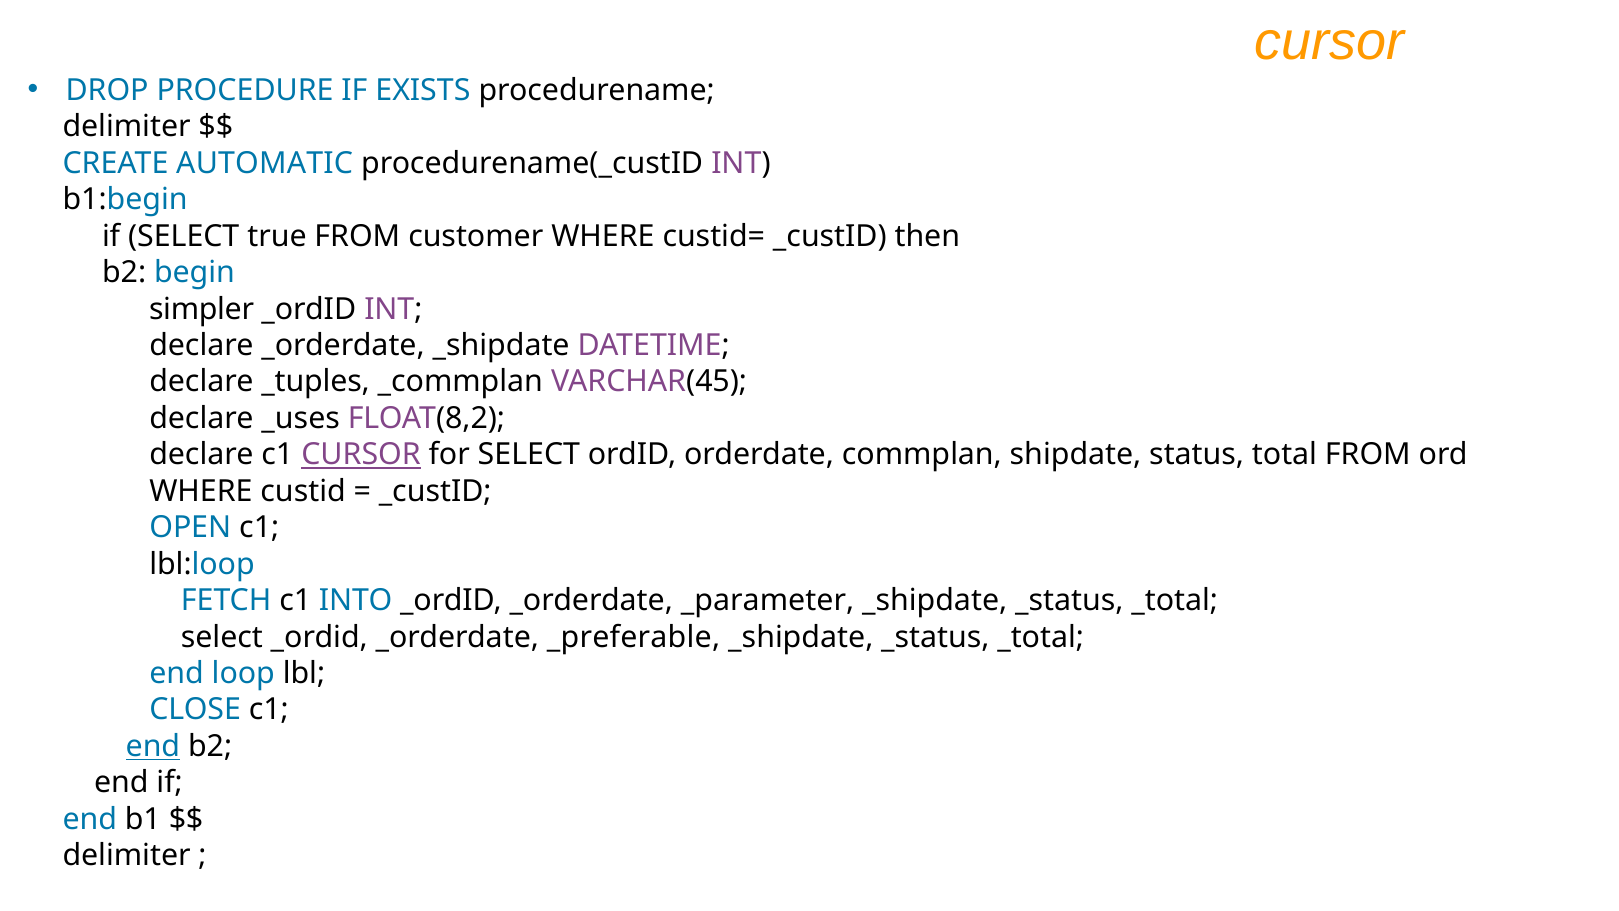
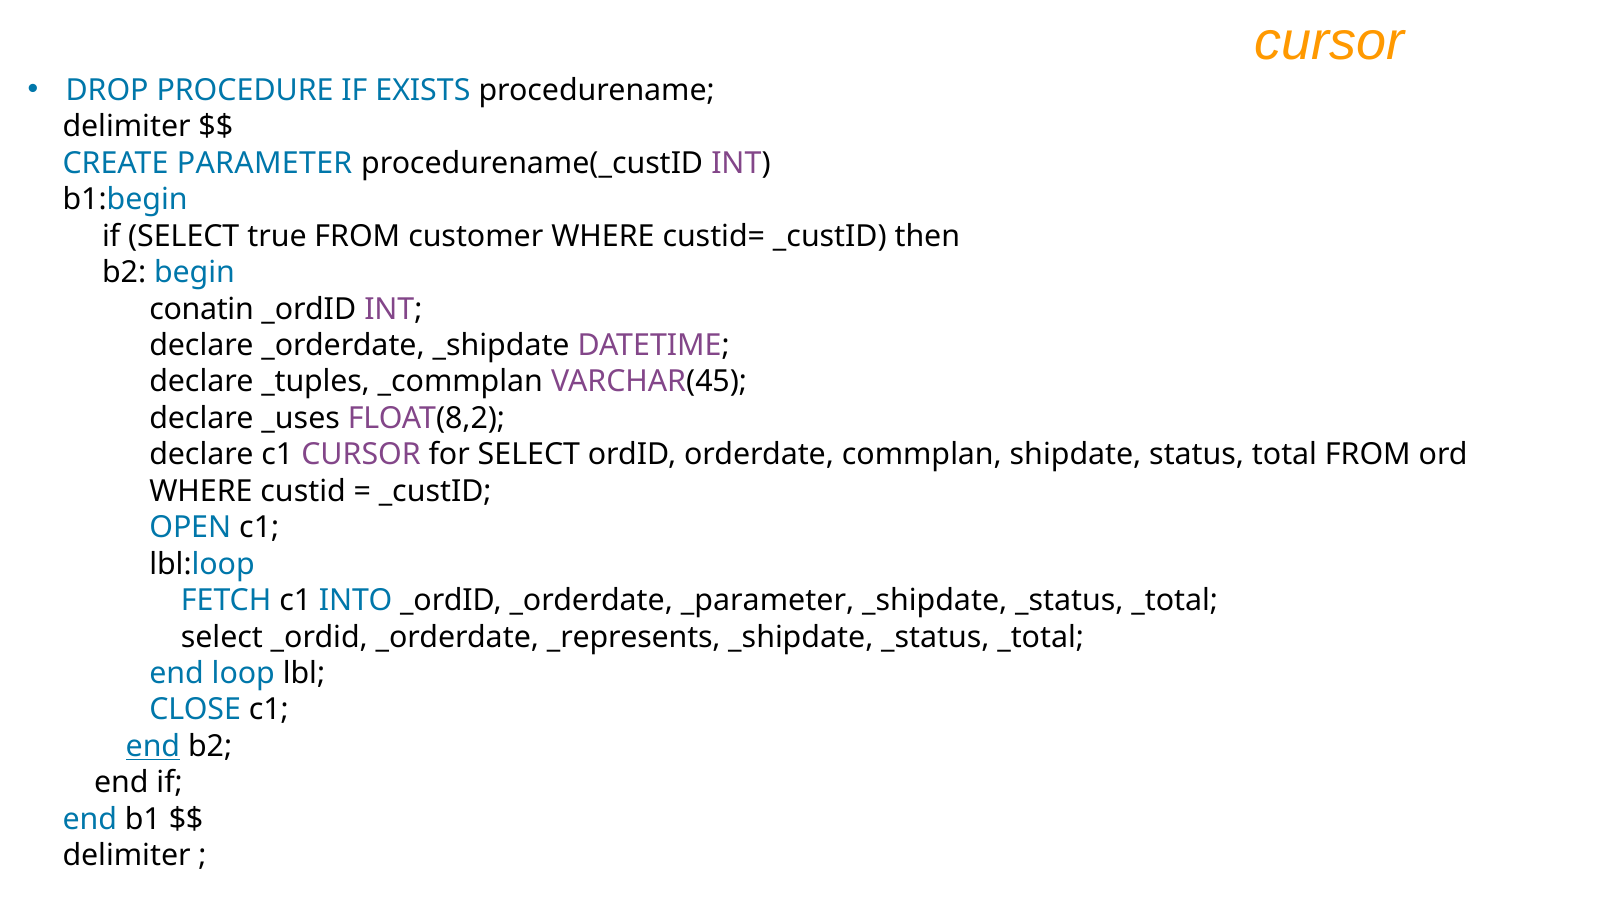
AUTOMATIC: AUTOMATIC -> PARAMETER (265, 163)
simpler: simpler -> conatin (202, 309)
CURSOR underline: present -> none (361, 455)
_preferable: _preferable -> _represents (634, 637)
